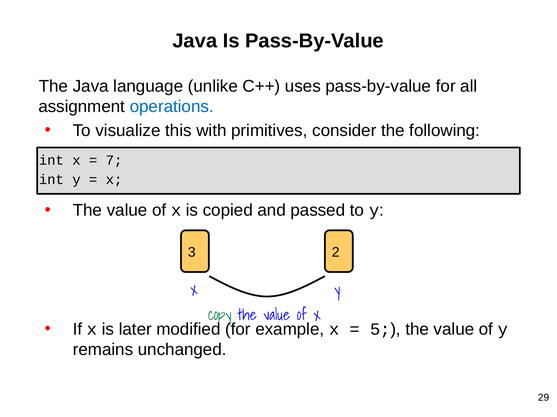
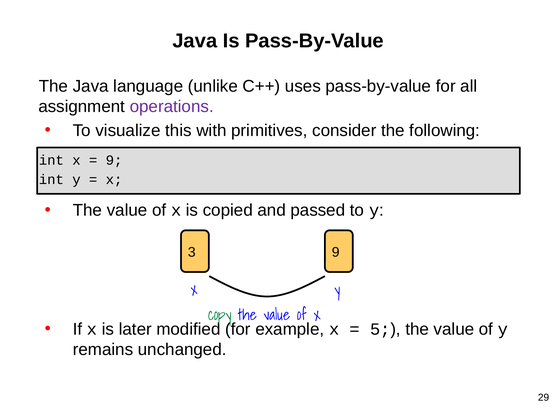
operations colour: blue -> purple (172, 107)
7: 7 -> 9 (114, 160)
3 2: 2 -> 9 (336, 253)
